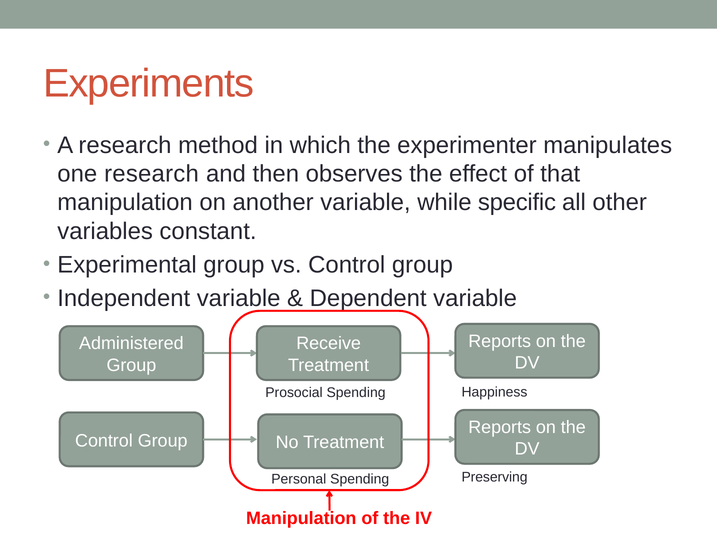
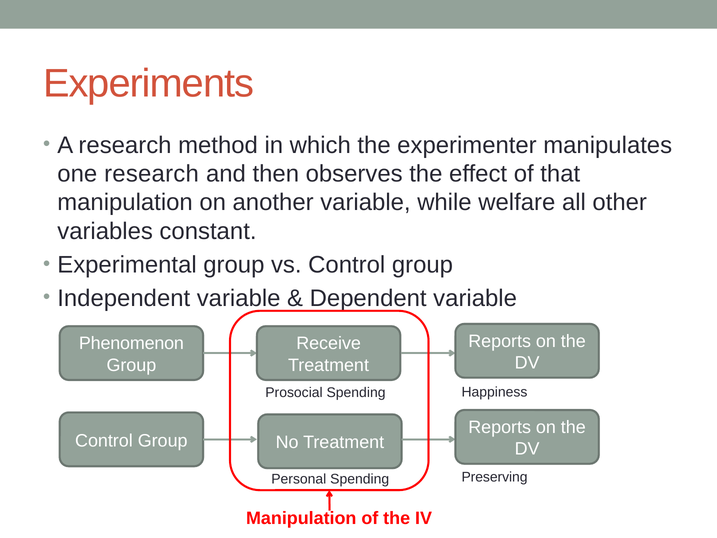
specific: specific -> welfare (517, 202)
Administered: Administered -> Phenomenon (131, 343)
